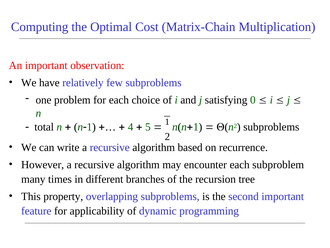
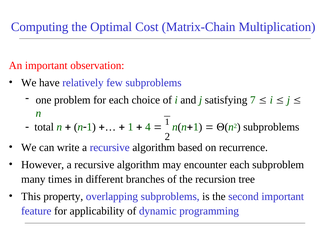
0: 0 -> 7 (253, 100)
4: 4 -> 1 (131, 127)
5: 5 -> 4 (148, 127)
